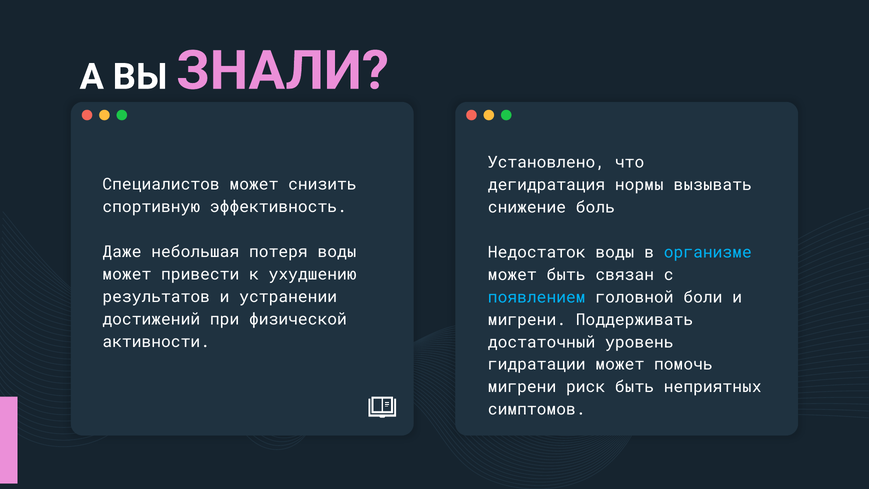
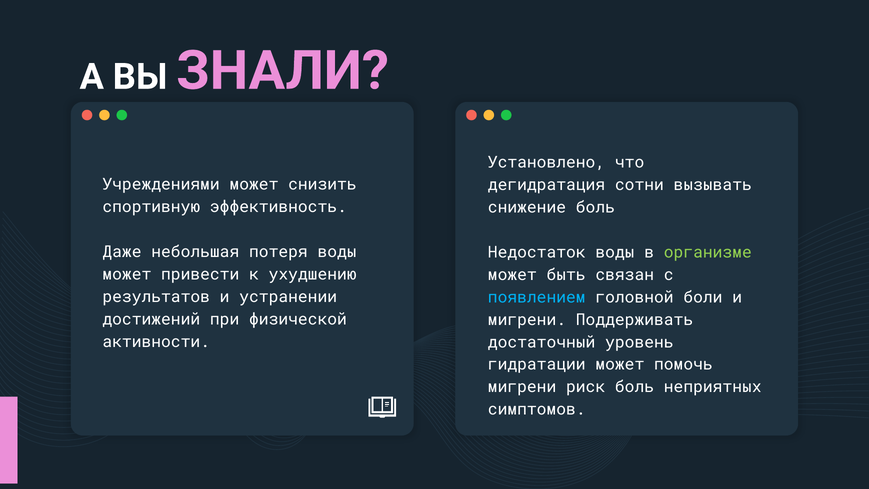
Специалистов: Специалистов -> Учреждениями (161, 184)
нормы: нормы -> сотни (639, 185)
организме colour: light blue -> light green (708, 252)
риск быть: быть -> боль (635, 387)
